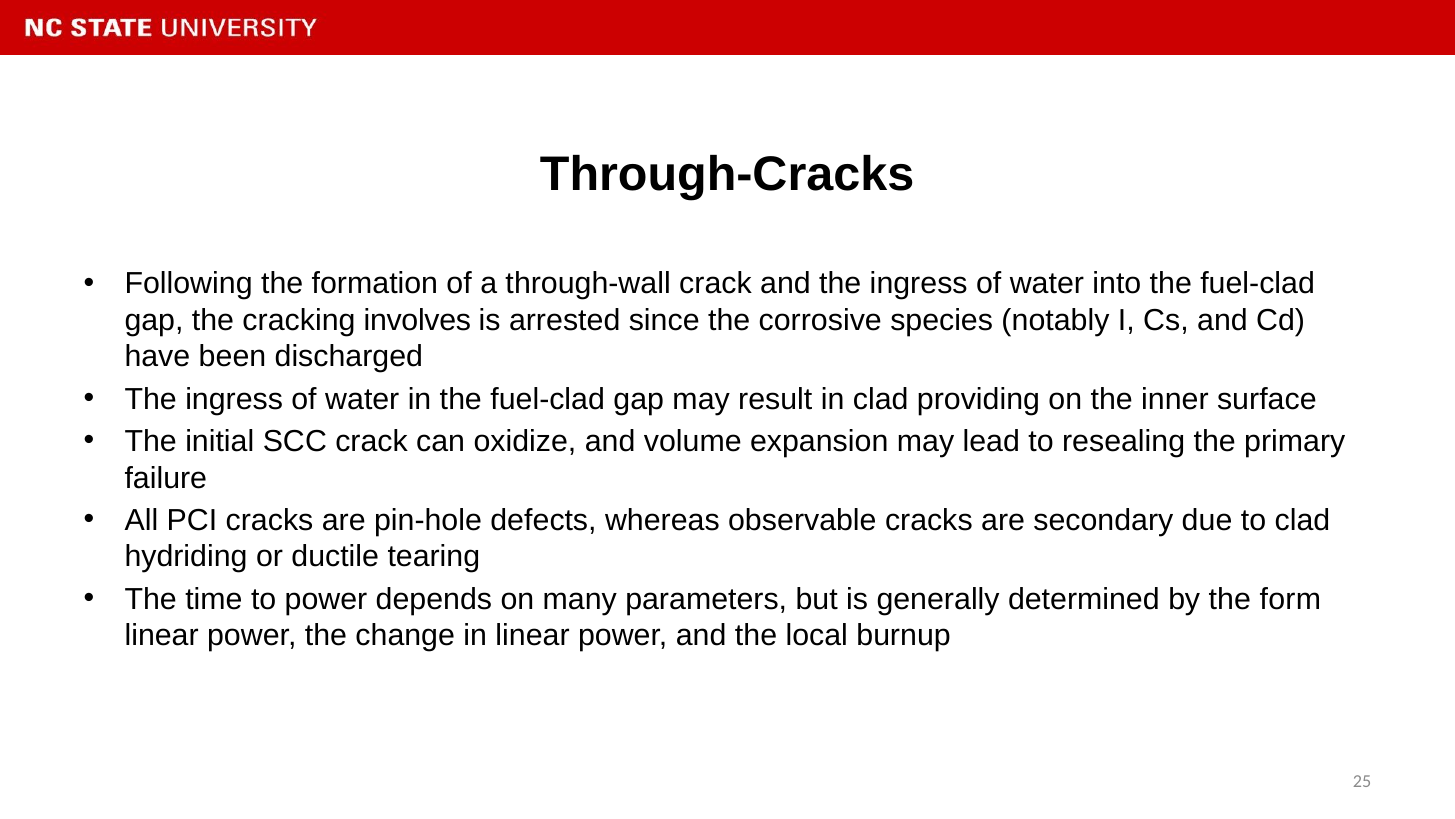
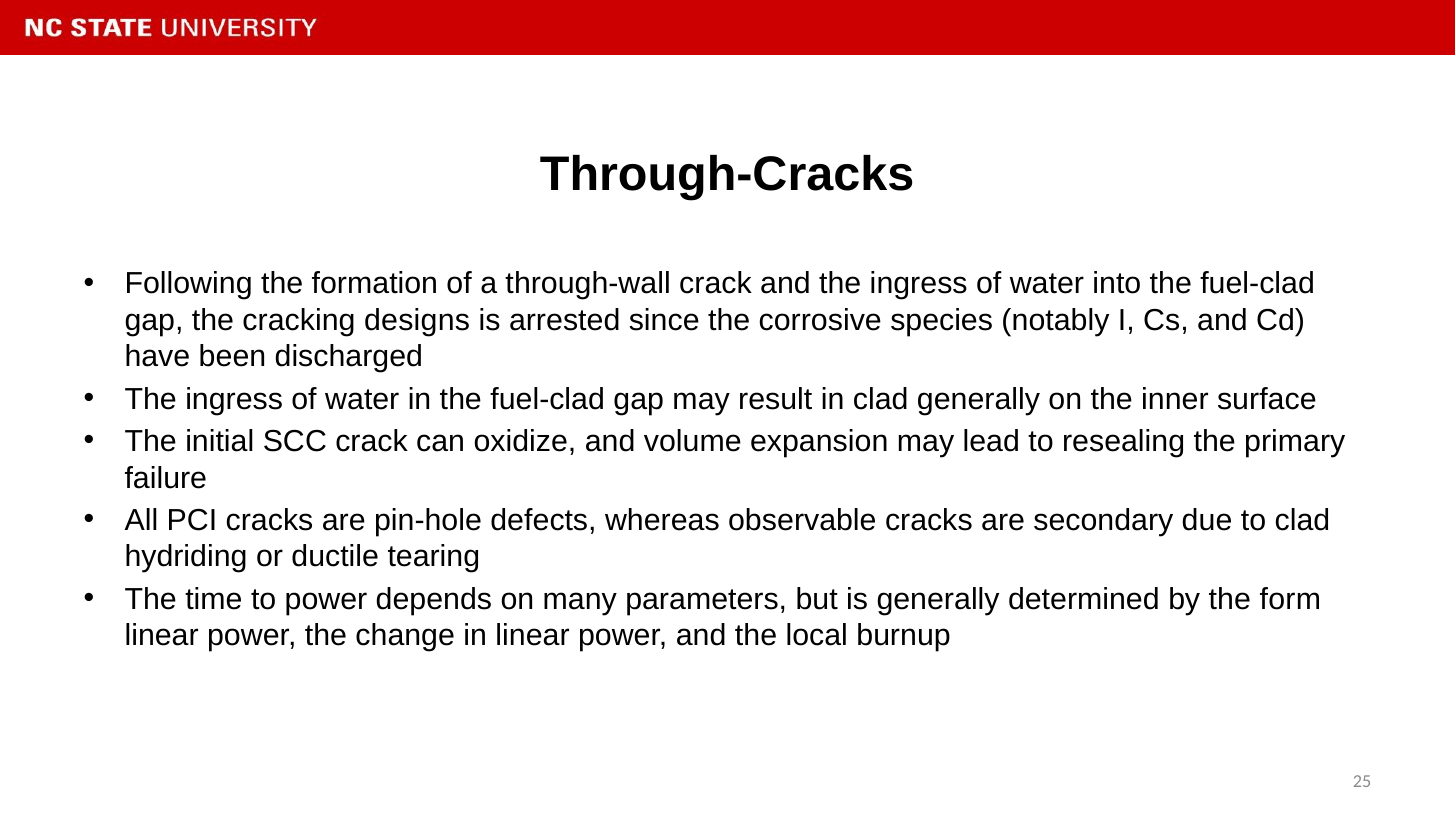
involves: involves -> designs (417, 320)
clad providing: providing -> generally (978, 399)
